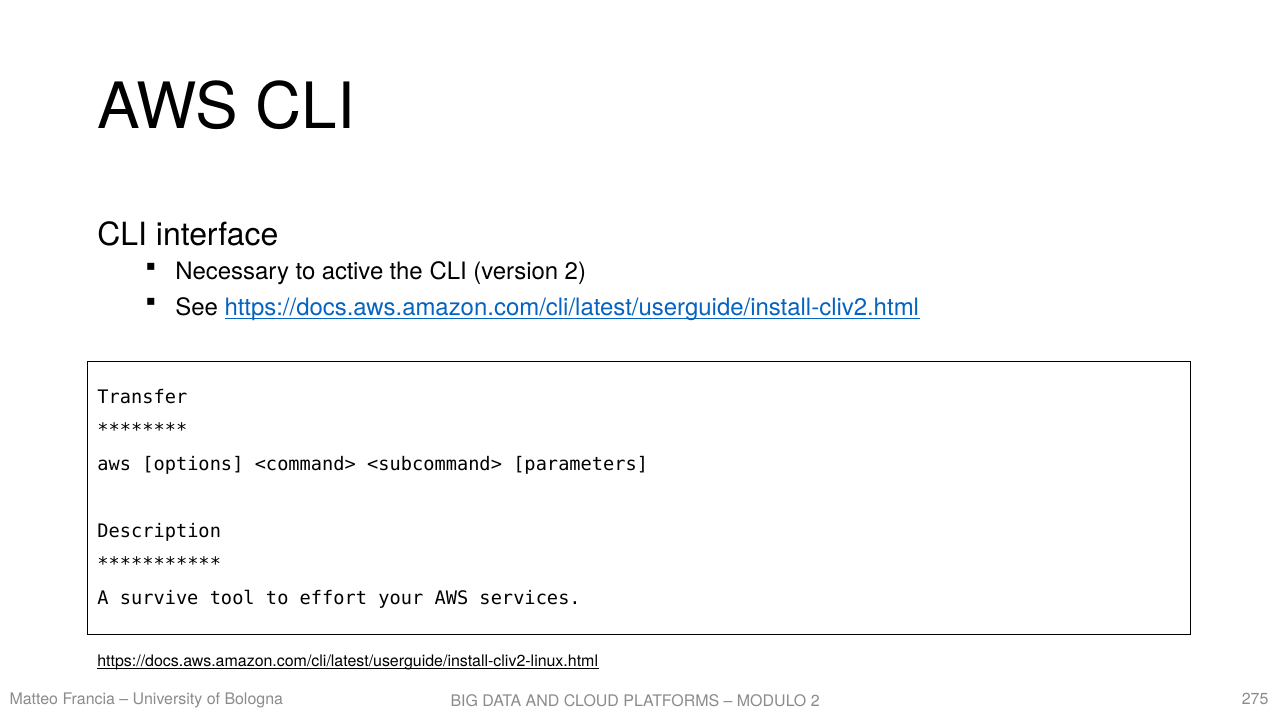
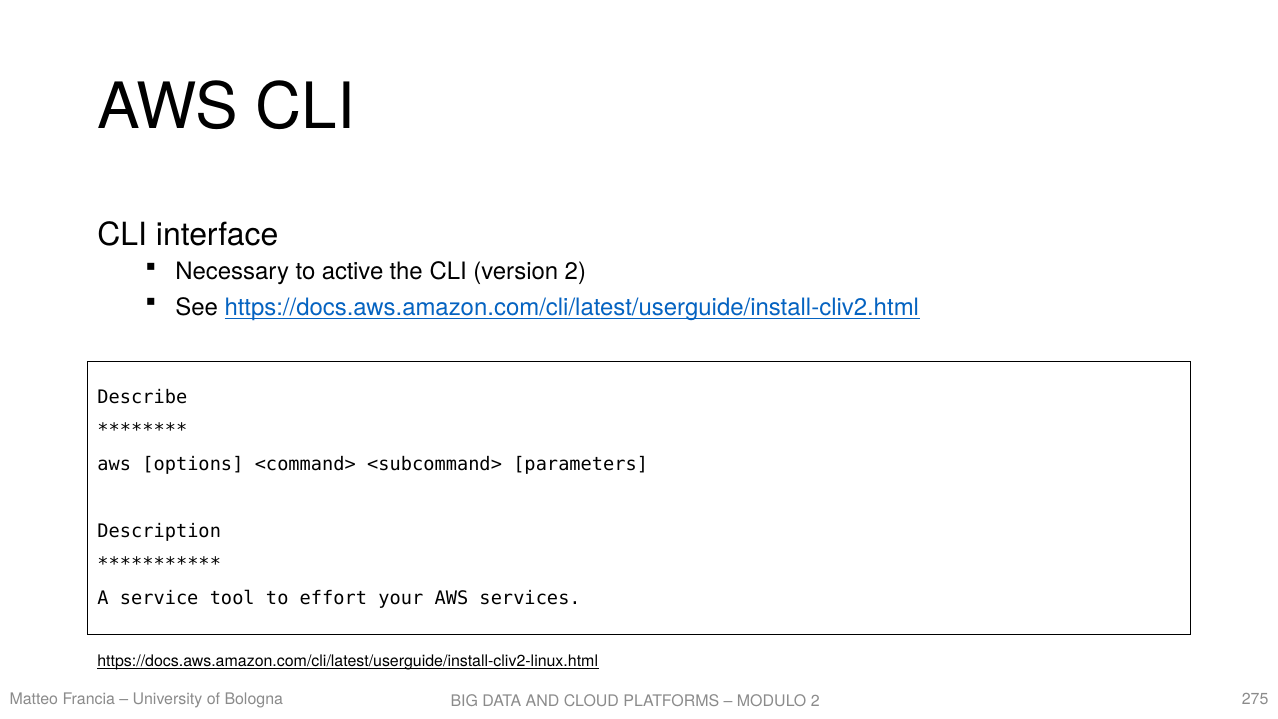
Transfer: Transfer -> Describe (142, 397)
survive: survive -> service (159, 598)
